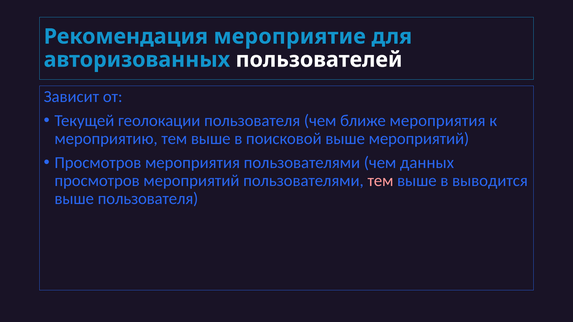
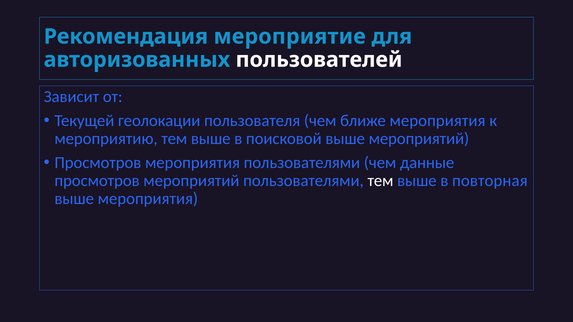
данных: данных -> данные (427, 163)
тем colour: pink -> white (380, 181)
выводится: выводится -> повторная (490, 181)
выше пользователя: пользователя -> мероприятия (148, 199)
